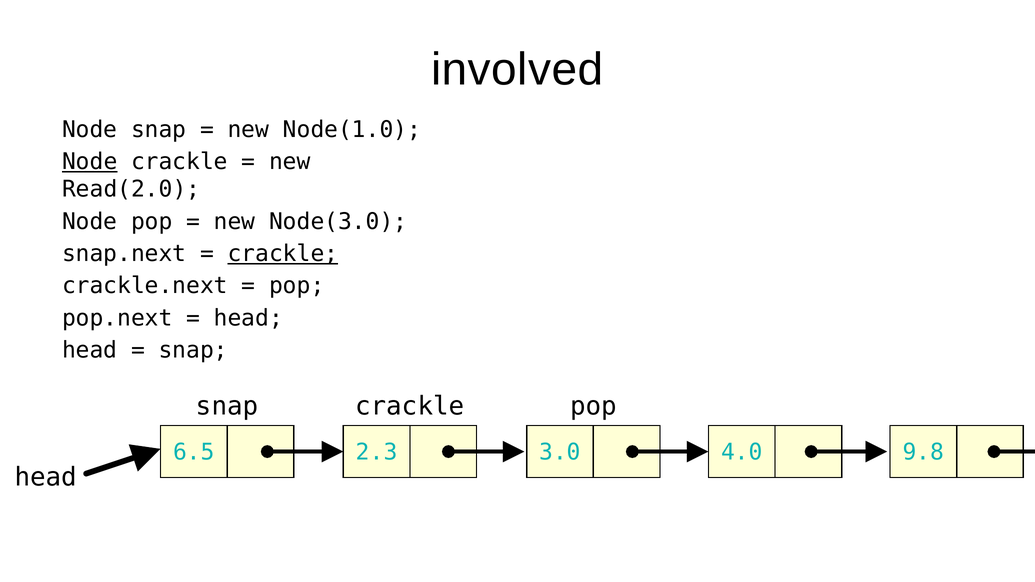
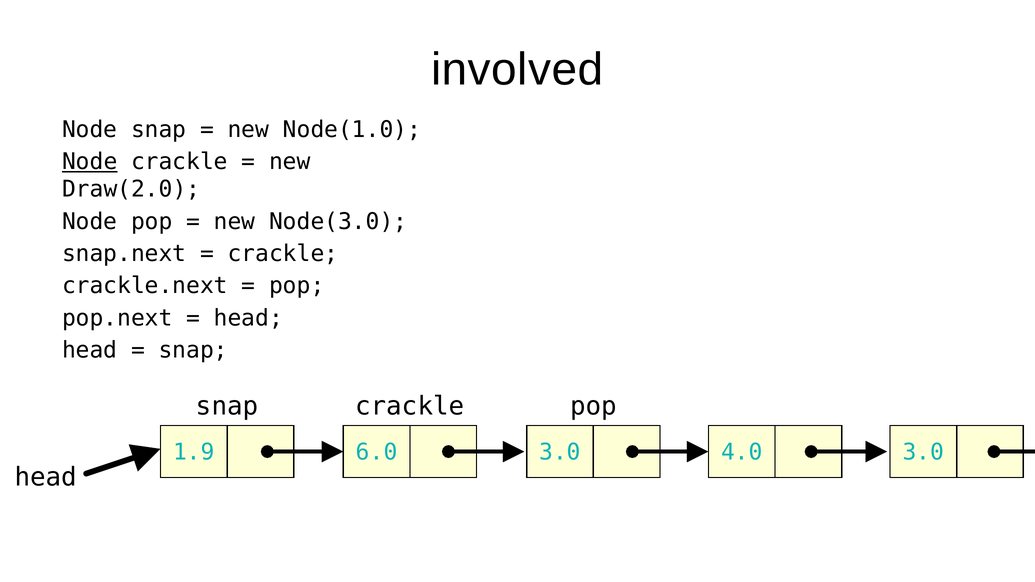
Read(2.0: Read(2.0 -> Draw(2.0 (131, 189)
crackle underline: present -> none (283, 254)
6.5: 6.5 -> 1.9 (194, 452)
2.3: 2.3 -> 6.0 (377, 452)
4.0 9.8: 9.8 -> 3.0 (923, 452)
